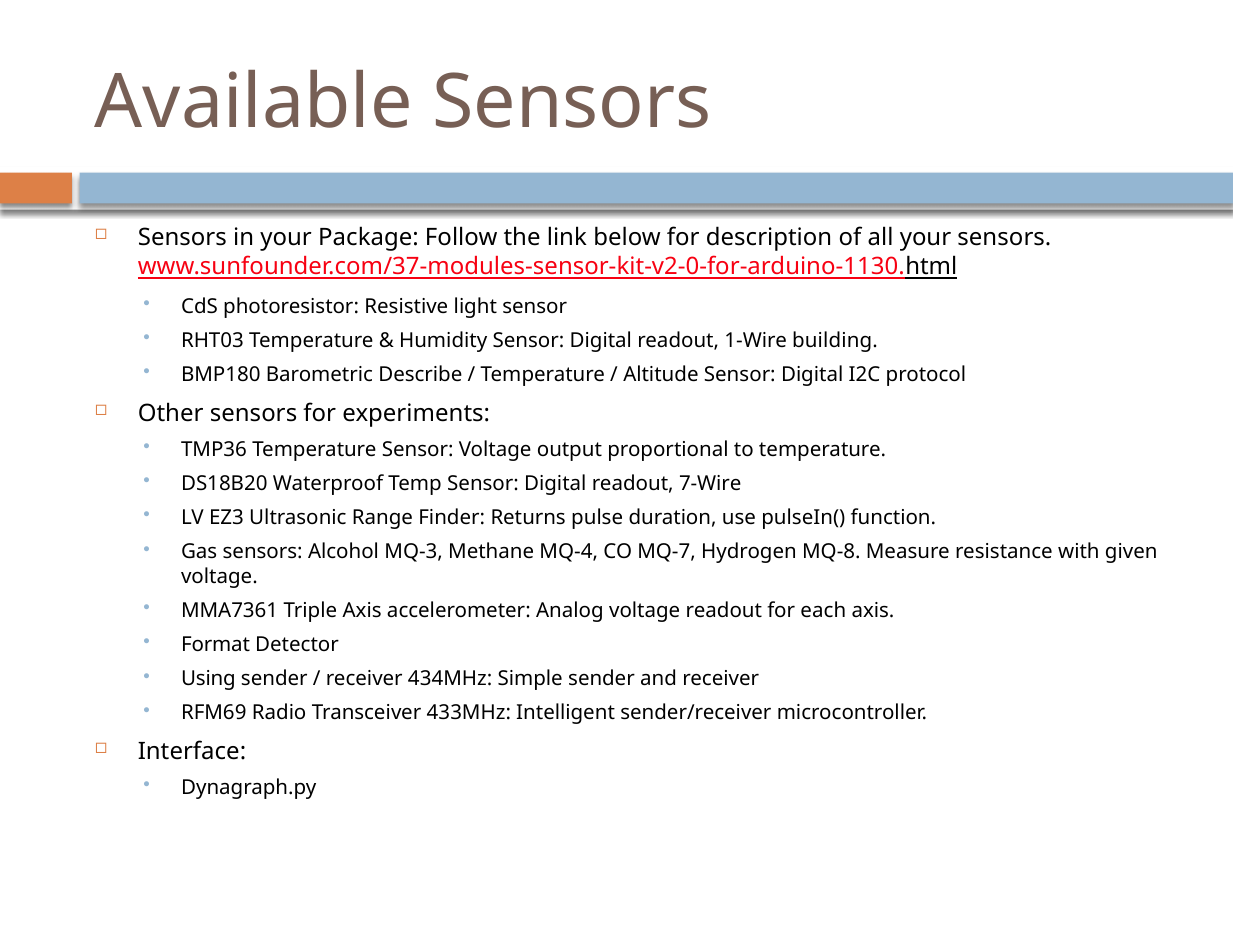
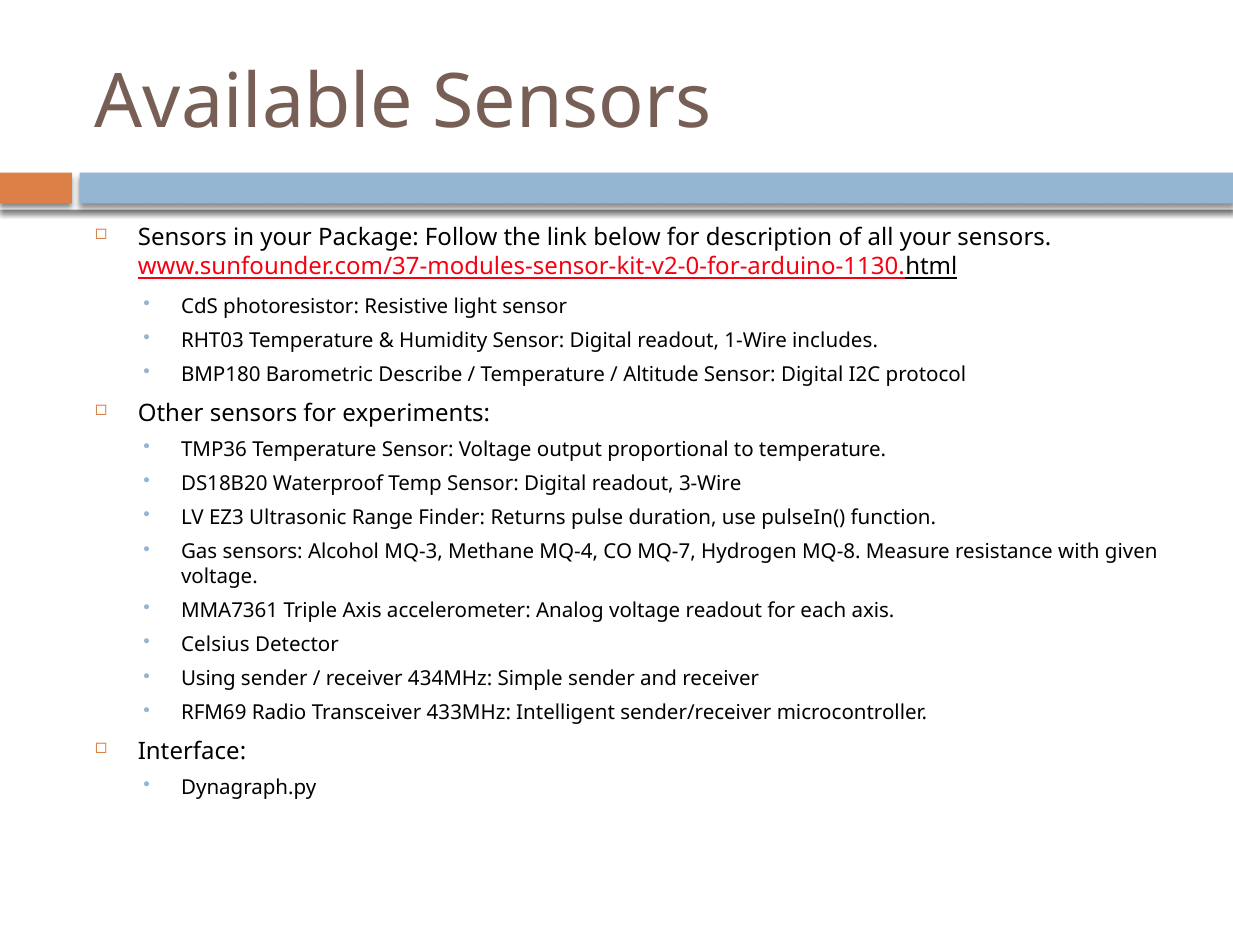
building: building -> includes (835, 341)
7-Wire: 7-Wire -> 3-Wire (710, 484)
Format: Format -> Celsius (215, 645)
